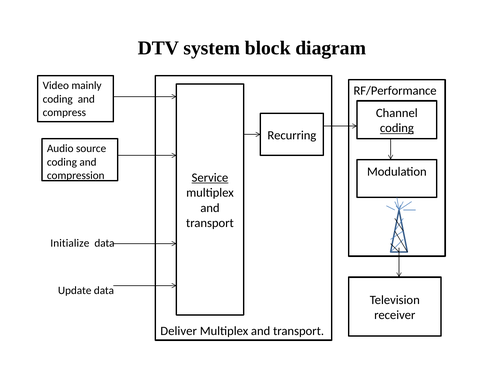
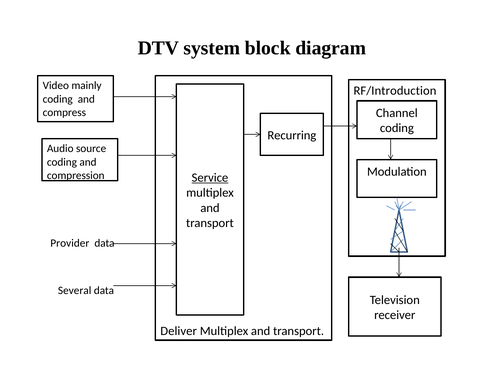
RF/Performance: RF/Performance -> RF/Introduction (395, 91)
coding underline: present -> none (397, 128)
Initialize: Initialize -> Provider (70, 243)
Update: Update -> Several (75, 290)
